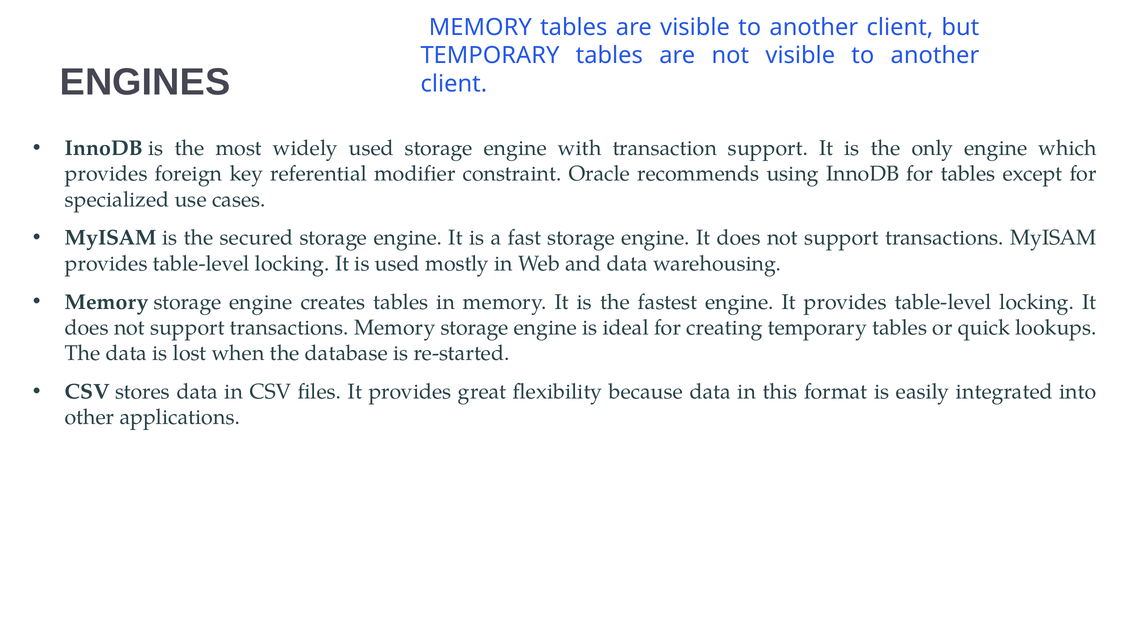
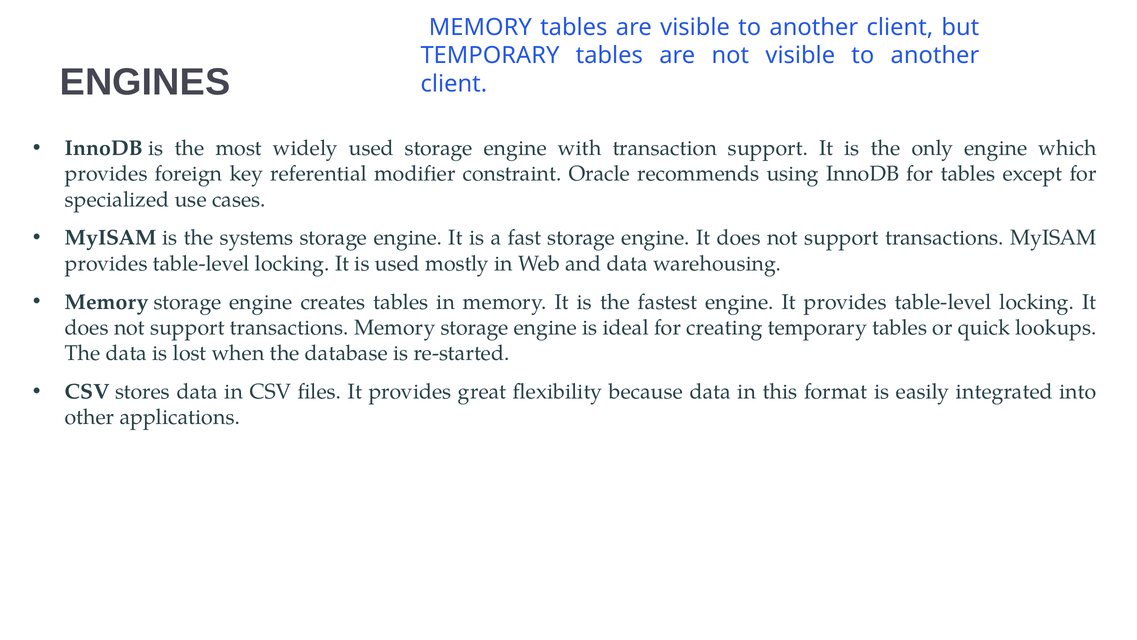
secured: secured -> systems (257, 238)
